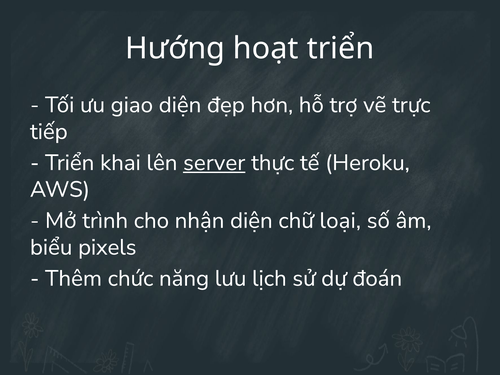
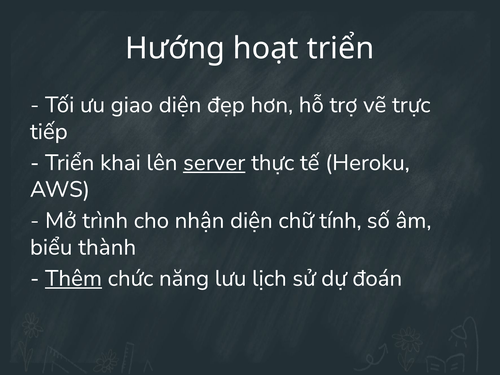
loại: loại -> tính (340, 221)
pixels: pixels -> thành (107, 247)
Thêm underline: none -> present (73, 278)
